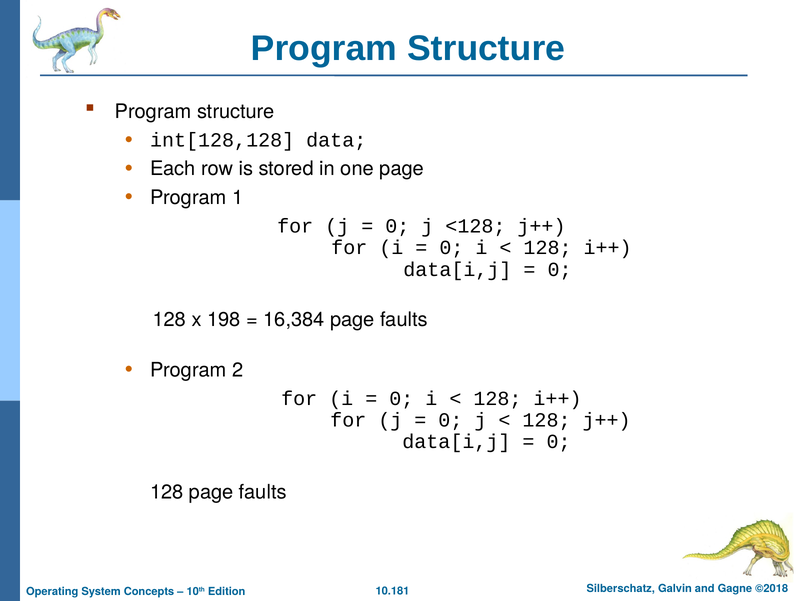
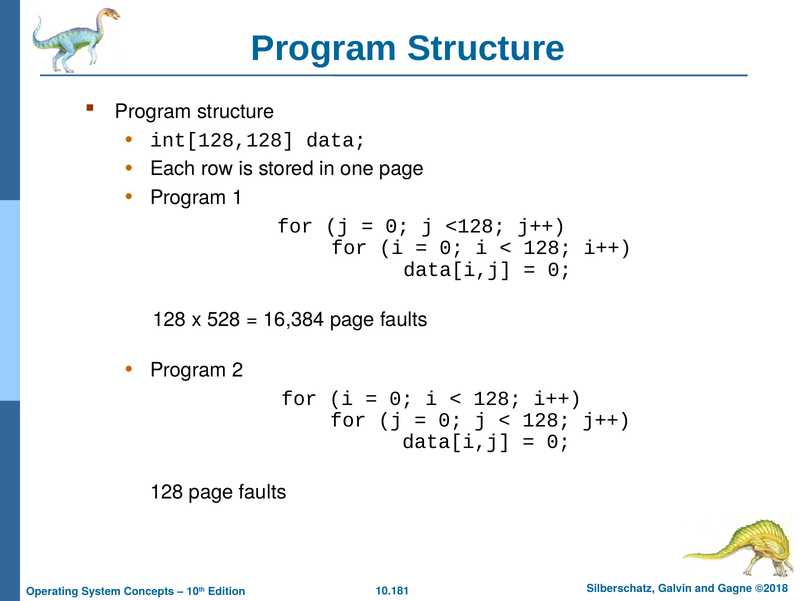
198: 198 -> 528 (224, 320)
